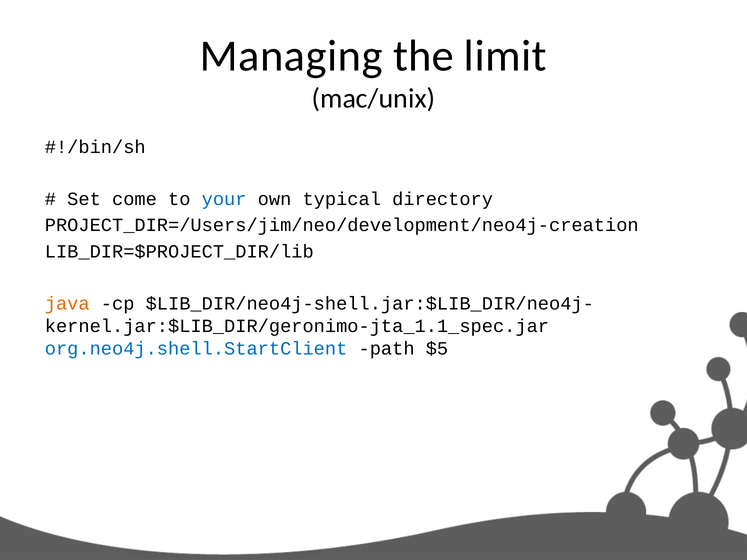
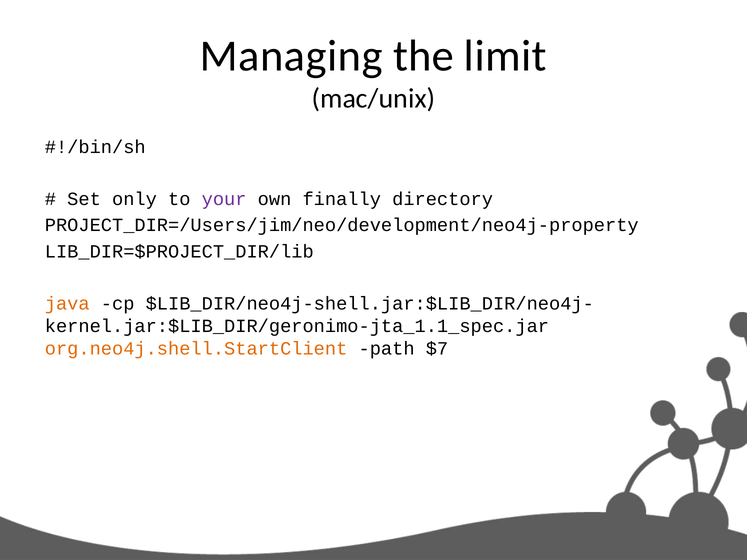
come: come -> only (134, 199)
your colour: blue -> purple (224, 199)
typical: typical -> finally (342, 199)
PROJECT_DIR=/Users/jim/neo/development/neo4j-creation: PROJECT_DIR=/Users/jim/neo/development/neo4j-creation -> PROJECT_DIR=/Users/jim/neo/development/neo4j-property (342, 225)
org.neo4j.shell.StartClient colour: blue -> orange (196, 349)
$5: $5 -> $7 (437, 349)
